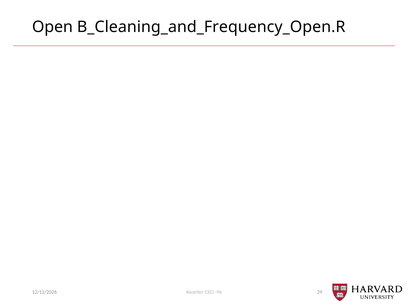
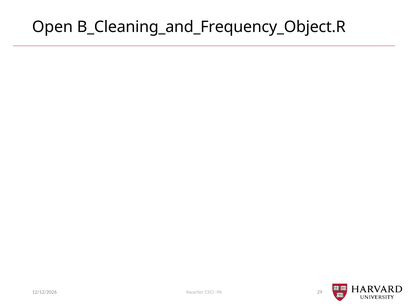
B_Cleaning_and_Frequency_Open.R: B_Cleaning_and_Frequency_Open.R -> B_Cleaning_and_Frequency_Object.R (211, 27)
